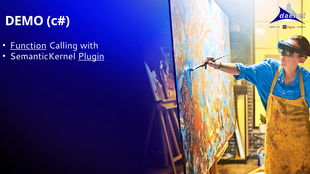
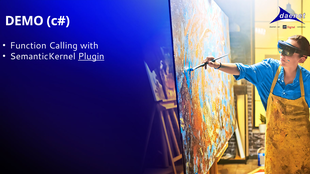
Function underline: present -> none (28, 46)
